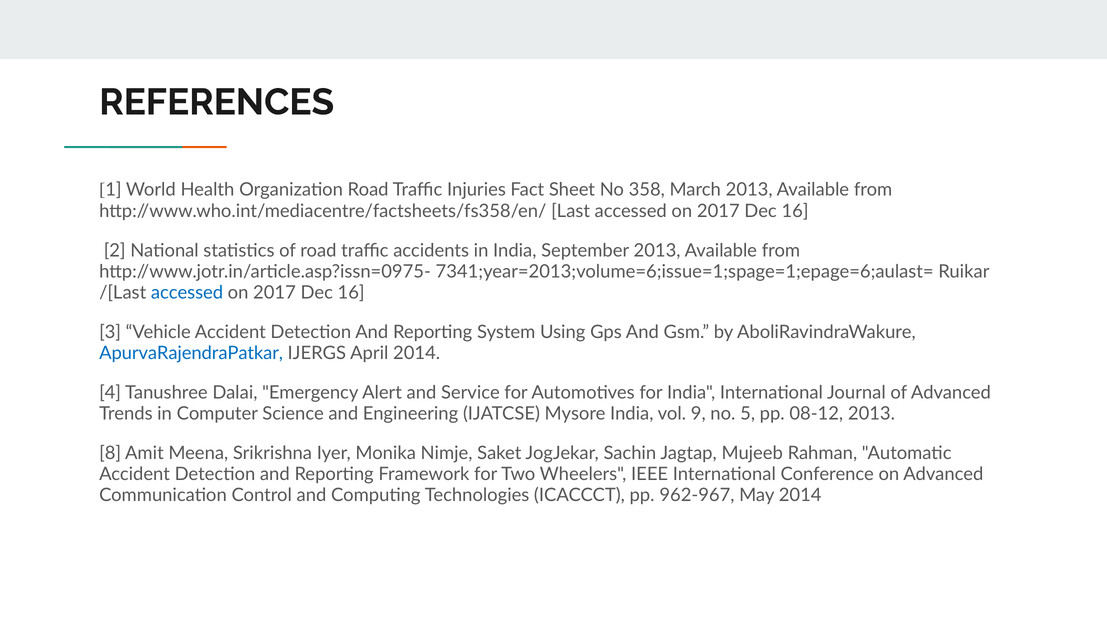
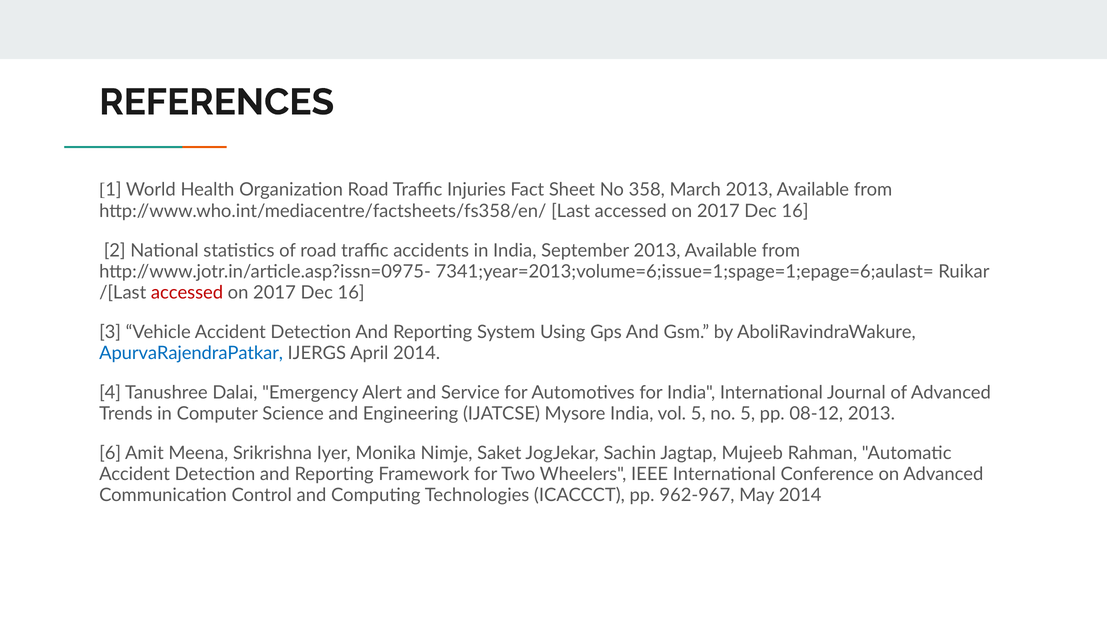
accessed colour: blue -> red (187, 292)
vol 9: 9 -> 5 (698, 414)
8: 8 -> 6 (110, 453)
